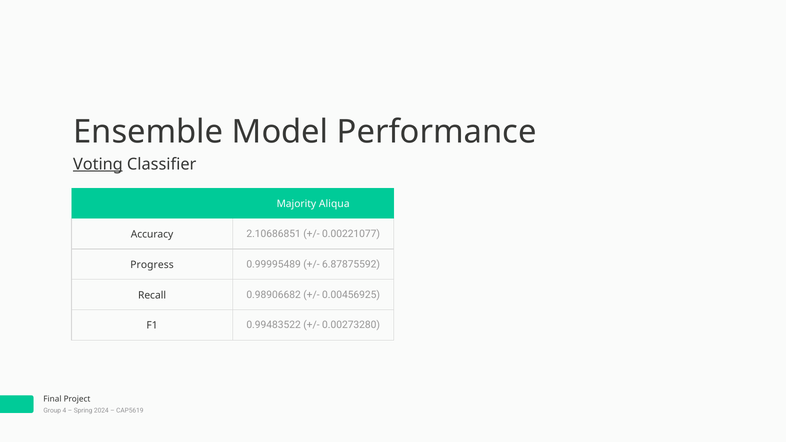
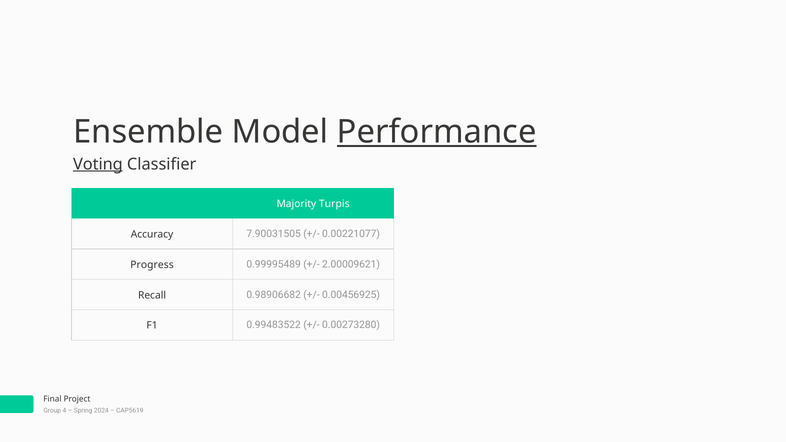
Performance underline: none -> present (437, 132)
Aliqua: Aliqua -> Turpis (334, 204)
2.10686851: 2.10686851 -> 7.90031505 (274, 234)
6.87875592: 6.87875592 -> 2.00009621 (351, 264)
